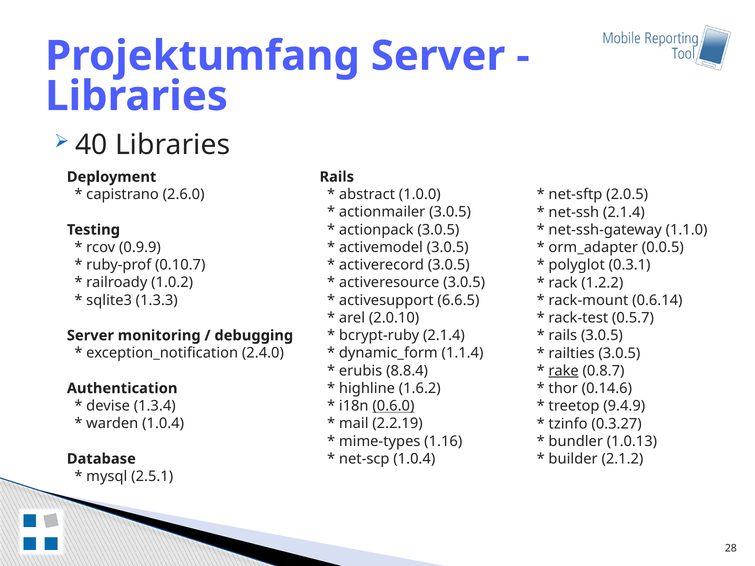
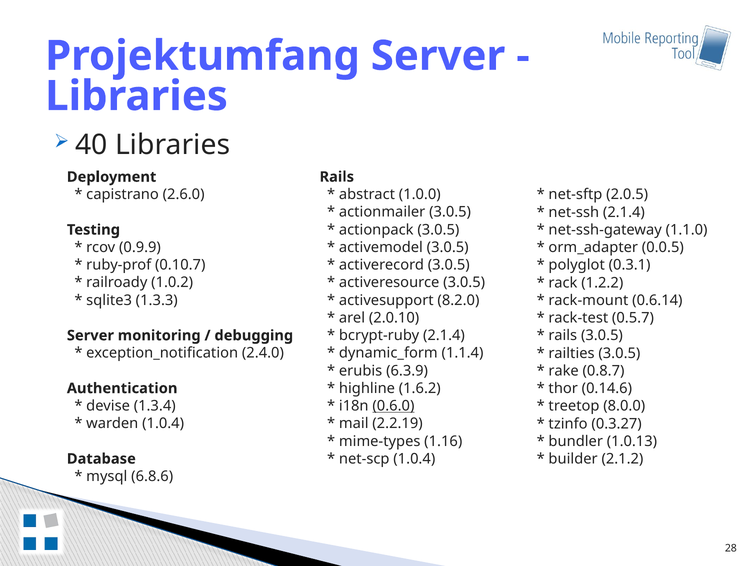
6.6.5: 6.6.5 -> 8.2.0 (458, 300)
8.8.4: 8.8.4 -> 6.3.9 (407, 371)
rake underline: present -> none (564, 371)
9.4.9: 9.4.9 -> 8.0.0 (624, 406)
2.5.1: 2.5.1 -> 6.8.6 (152, 477)
